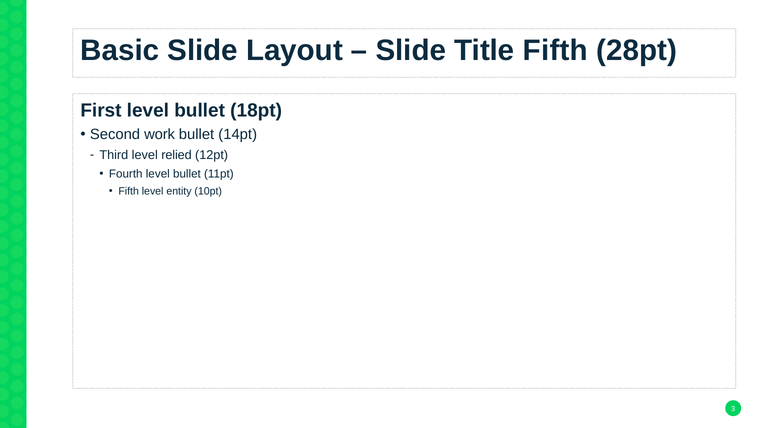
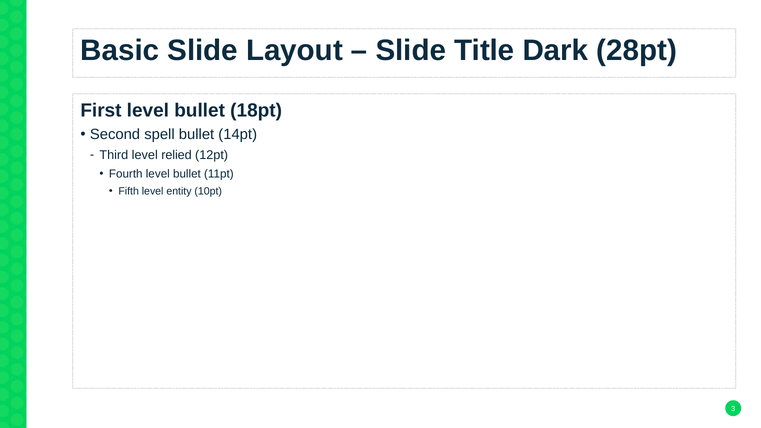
Title Fifth: Fifth -> Dark (555, 51)
work: work -> spell (159, 135)
